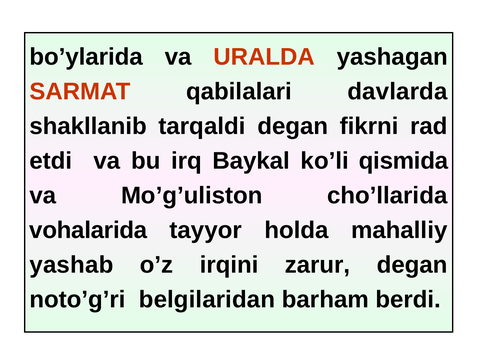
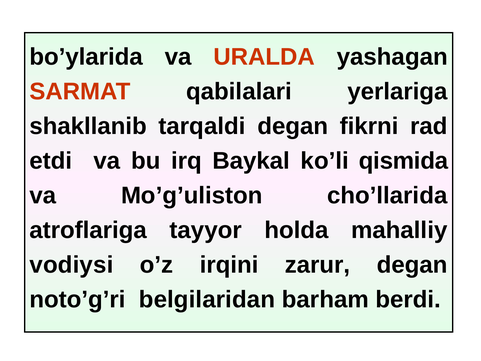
davlarda: davlarda -> yerlariga (398, 92)
vohalarida: vohalarida -> atroflariga (88, 230)
yashab: yashab -> vodiysi (71, 265)
